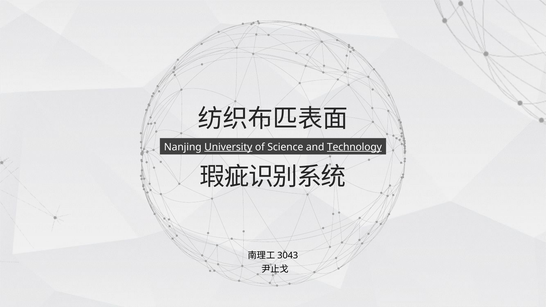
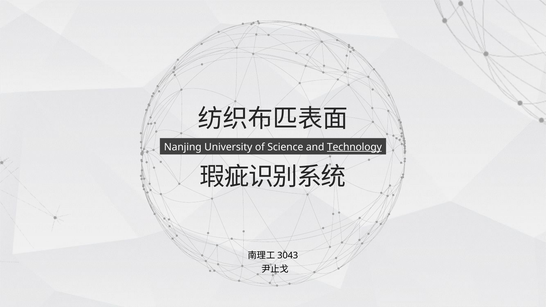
University underline: present -> none (228, 147)
